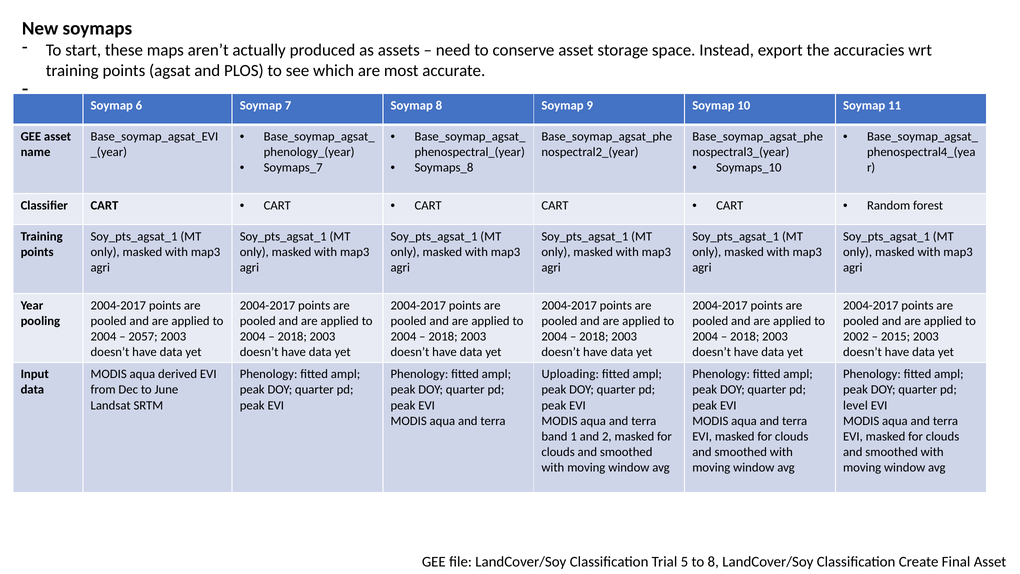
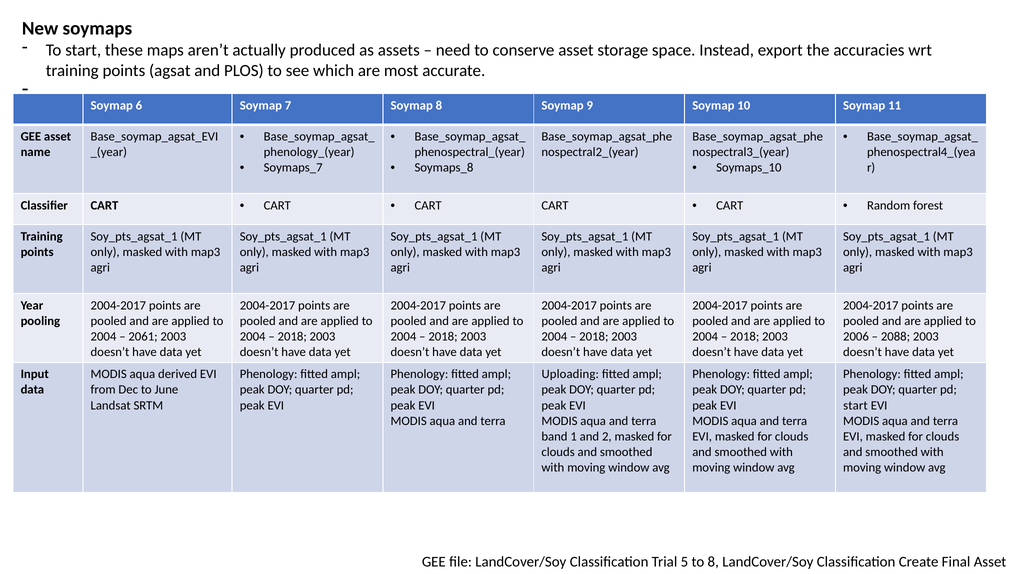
2057: 2057 -> 2061 (143, 336)
2002: 2002 -> 2006 (856, 336)
2015: 2015 -> 2088 (895, 336)
level: level -> start (855, 405)
